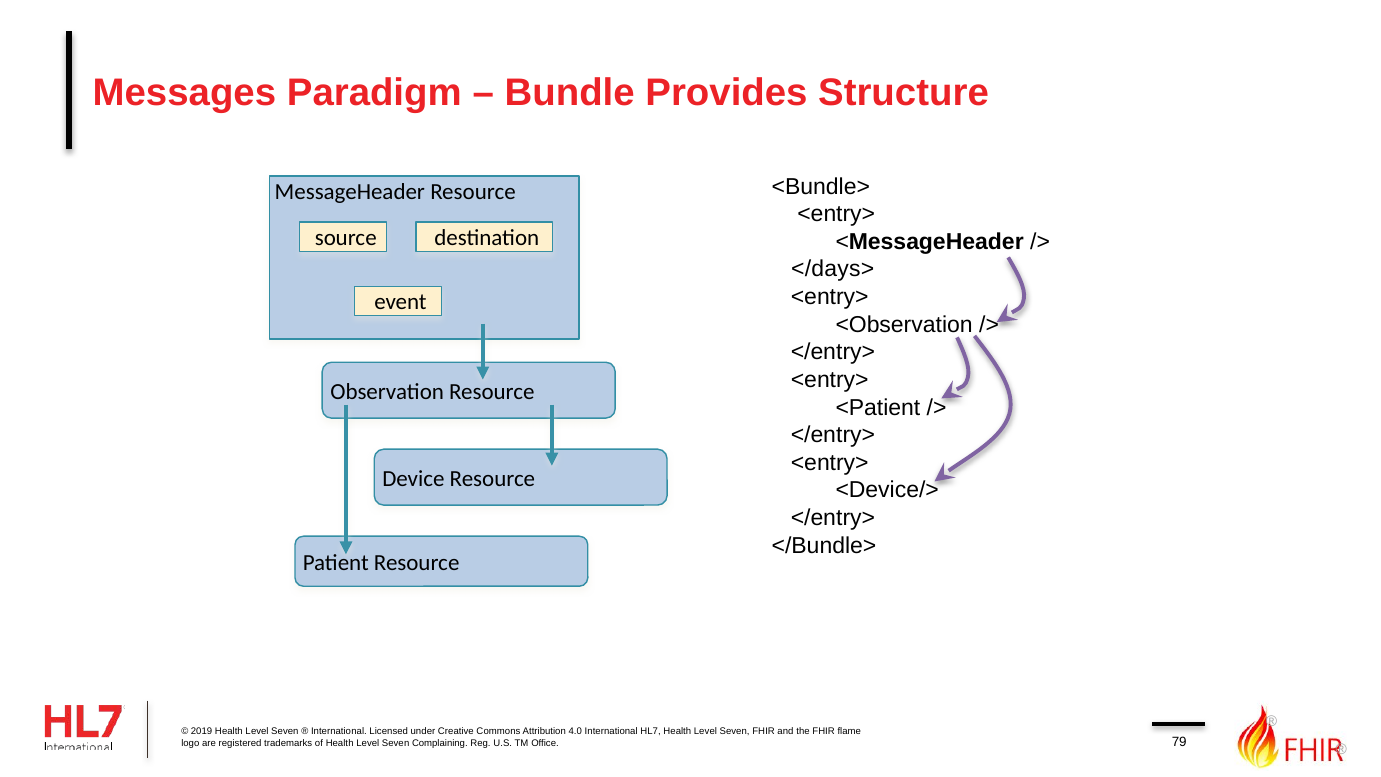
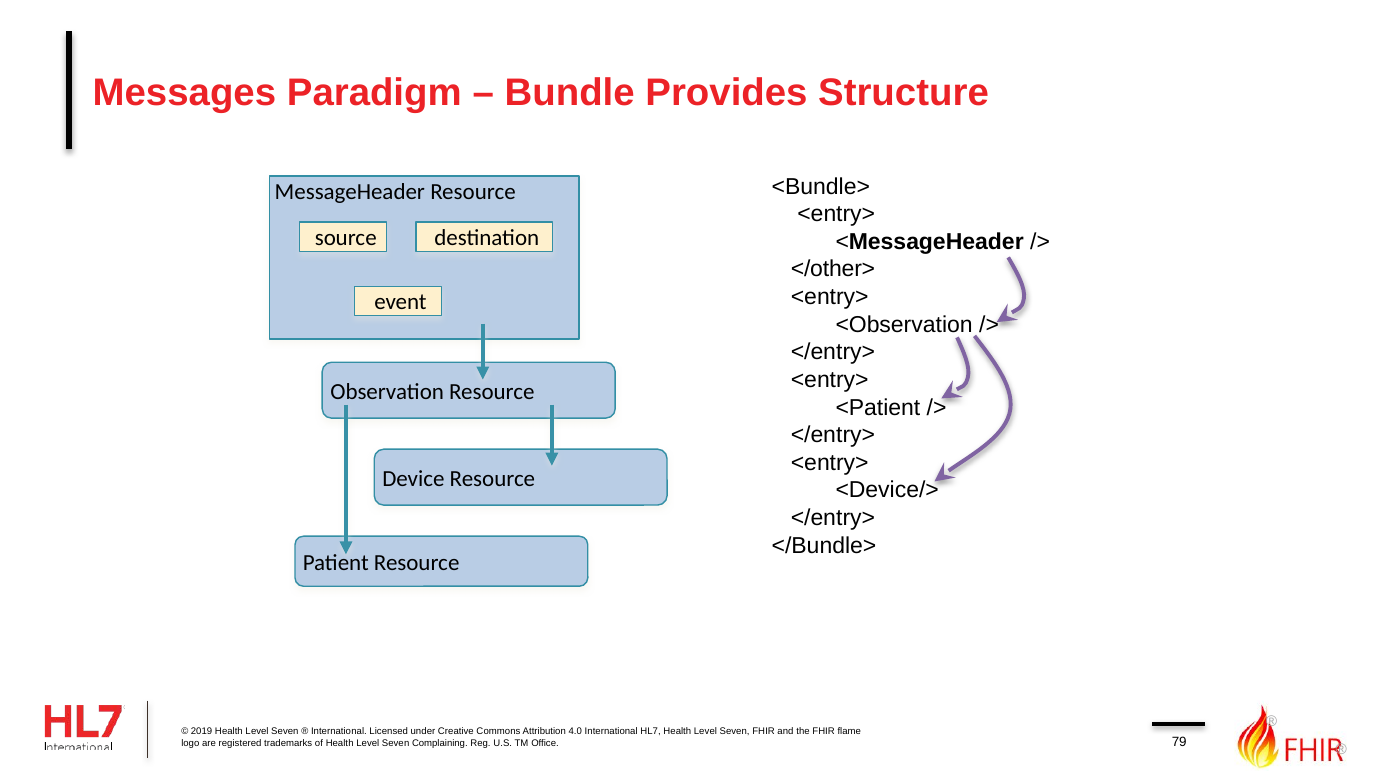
</days>: </days> -> </other> (833, 269)
